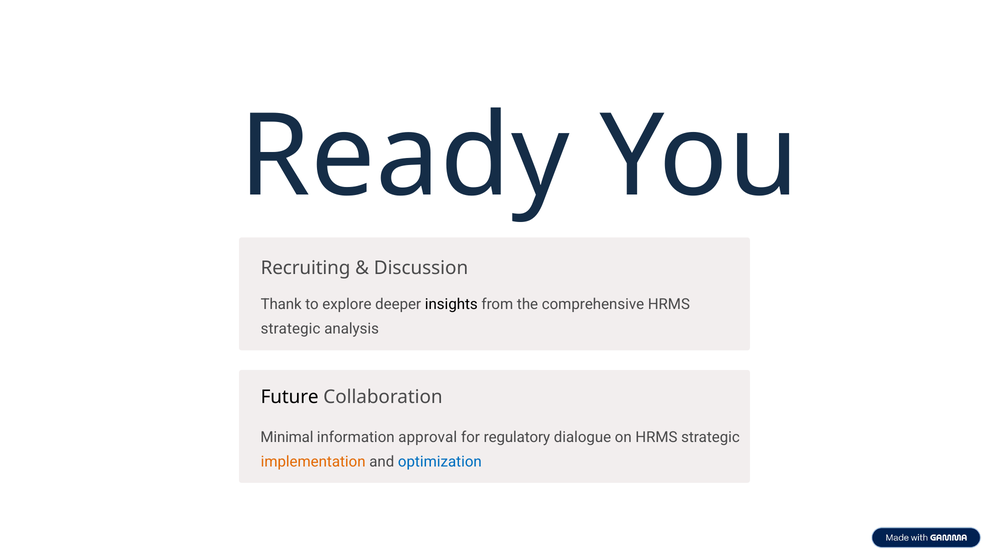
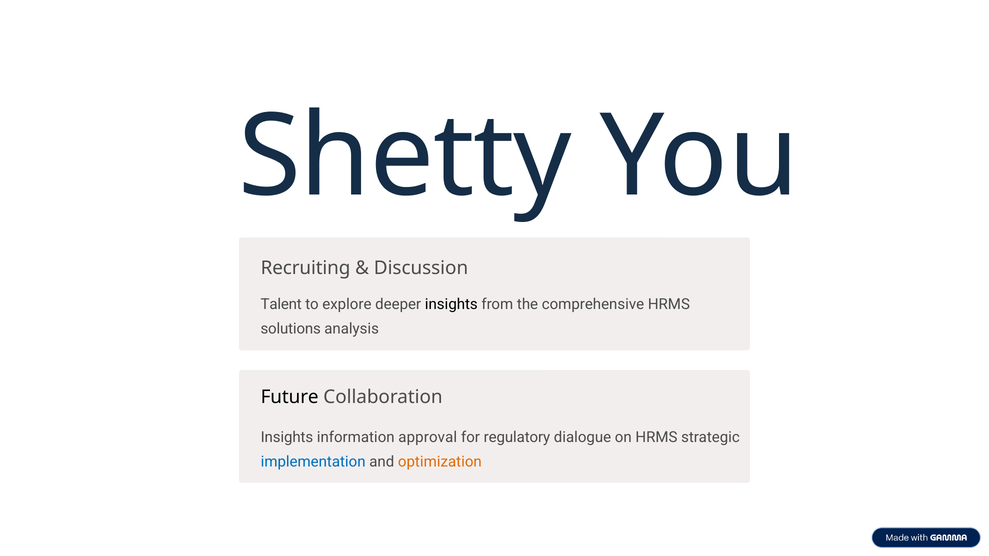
Ready: Ready -> Shetty (405, 157)
Thank: Thank -> Talent (281, 305)
strategic: strategic -> solutions (291, 329)
Minimal: Minimal -> Insights (287, 437)
implementation colour: orange -> blue (313, 462)
optimization colour: blue -> orange (440, 462)
